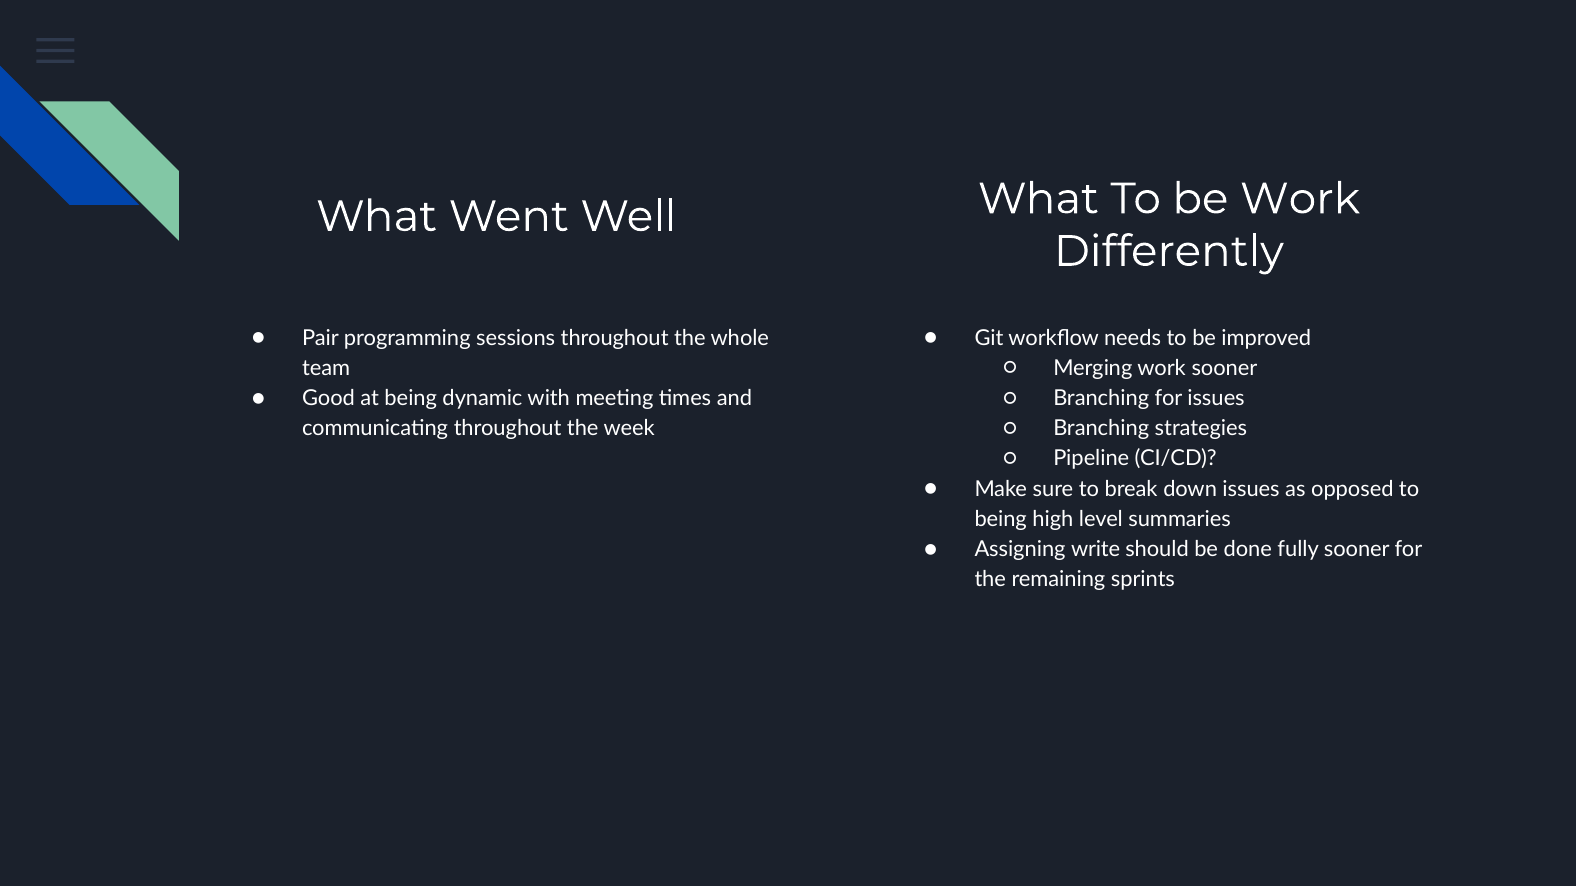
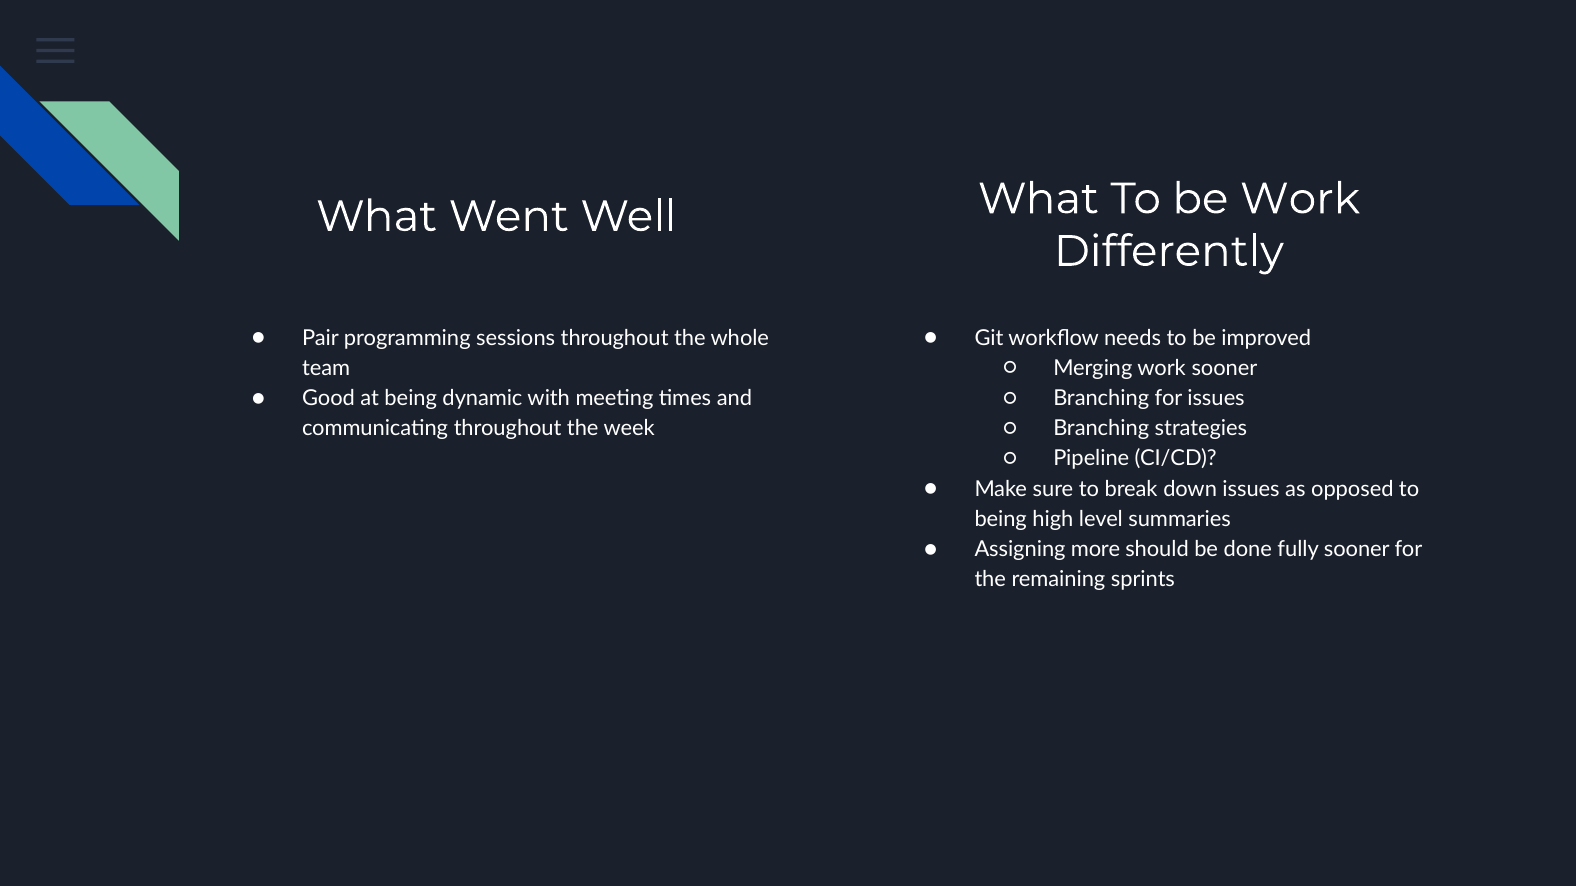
write: write -> more (1096, 550)
